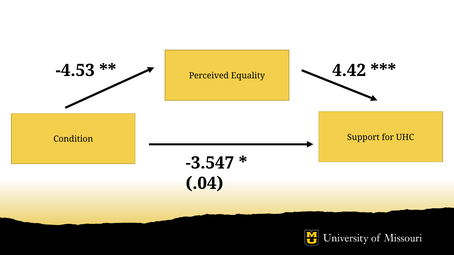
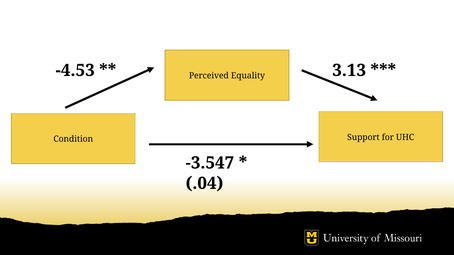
4.42: 4.42 -> 3.13 (349, 70)
